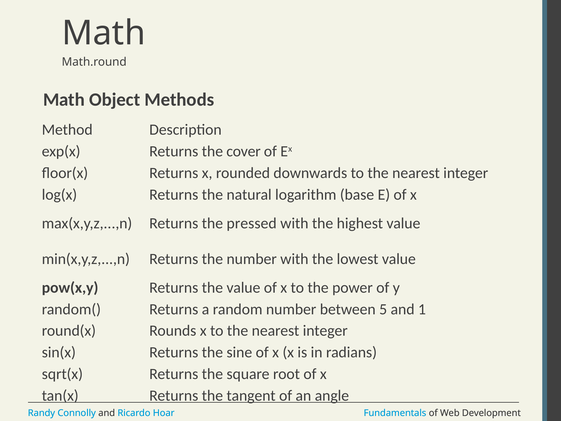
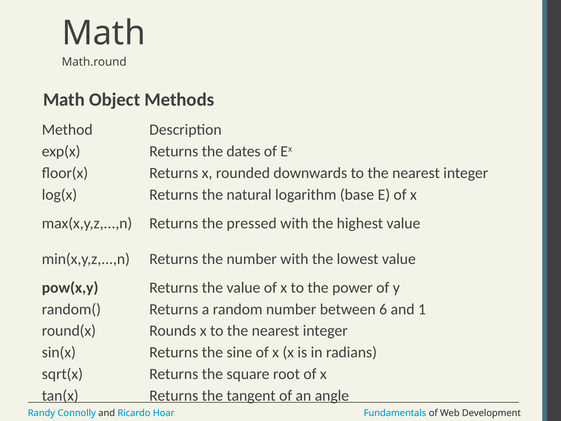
cover: cover -> dates (244, 151)
5: 5 -> 6 (383, 309)
